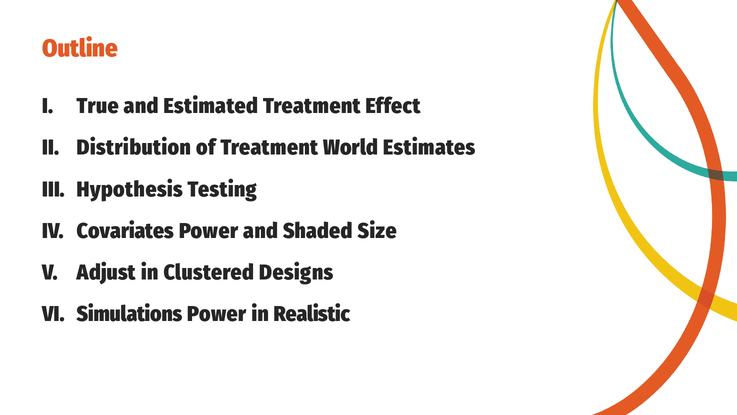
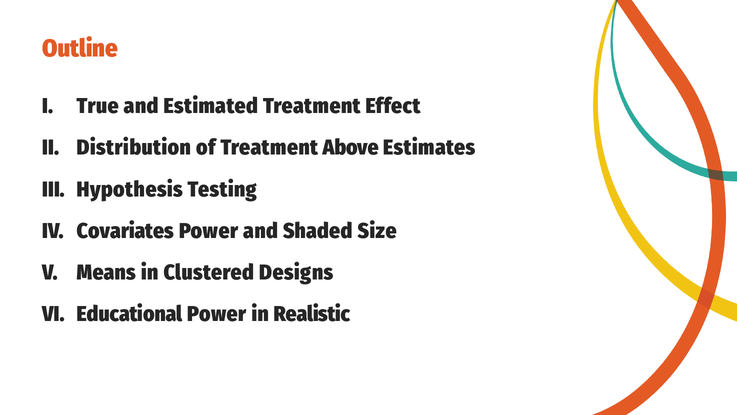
World: World -> Above (351, 148)
Adjust: Adjust -> Means (106, 272)
Simulations: Simulations -> Educational (130, 314)
